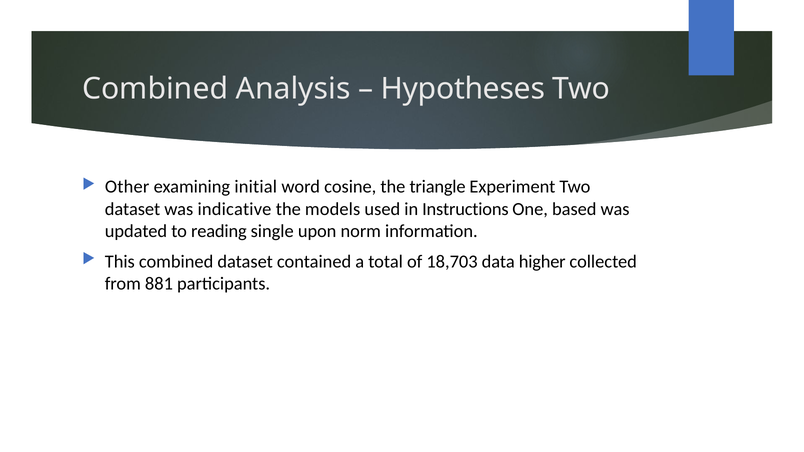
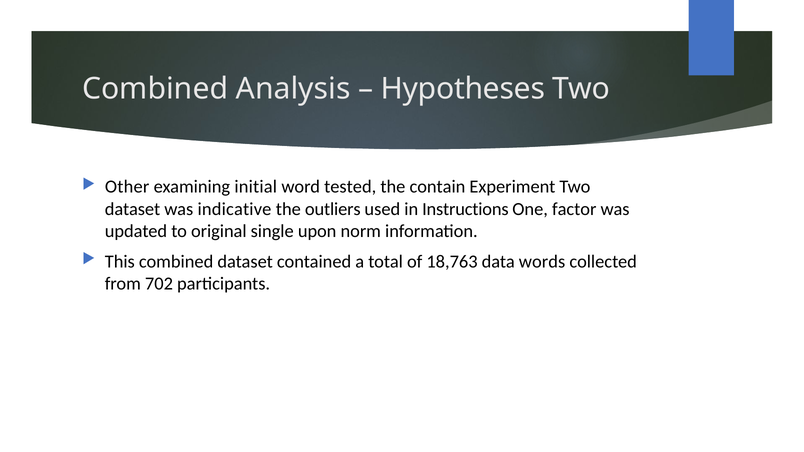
cosine: cosine -> tested (350, 187)
triangle: triangle -> contain (437, 187)
models: models -> outliers (333, 209)
based: based -> factor (574, 209)
reading: reading -> original (219, 231)
18,703: 18,703 -> 18,763 (452, 262)
higher: higher -> words (542, 262)
881: 881 -> 702 (159, 284)
